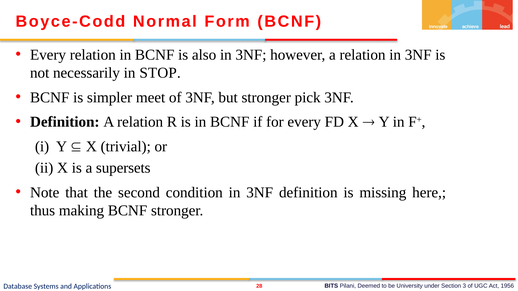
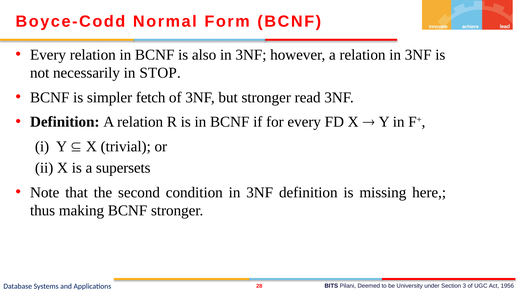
meet: meet -> fetch (151, 98)
pick: pick -> read (308, 98)
